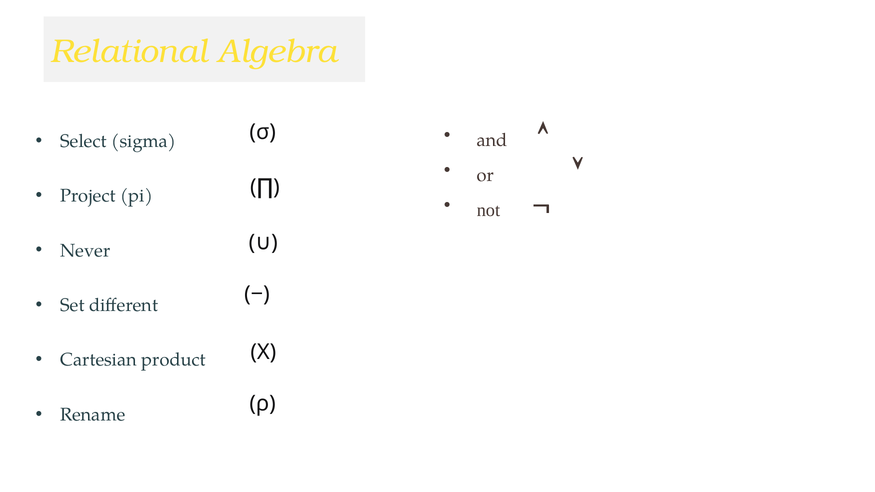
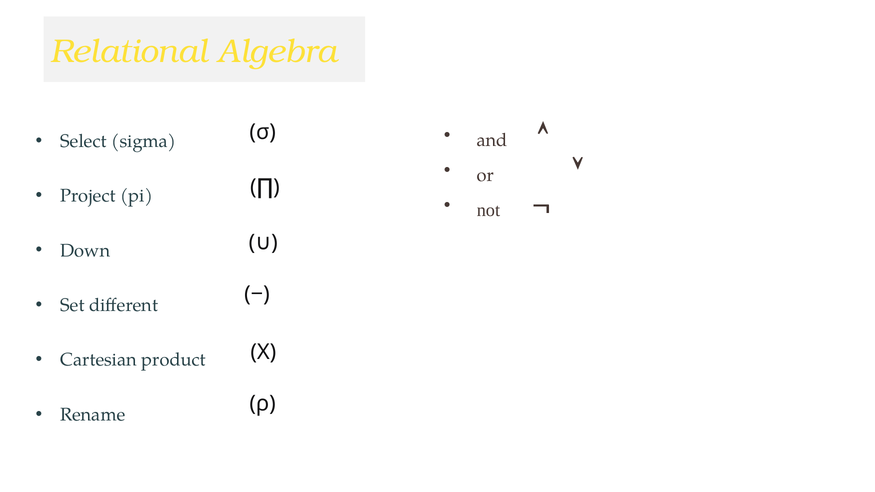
Never: Never -> Down (85, 251)
